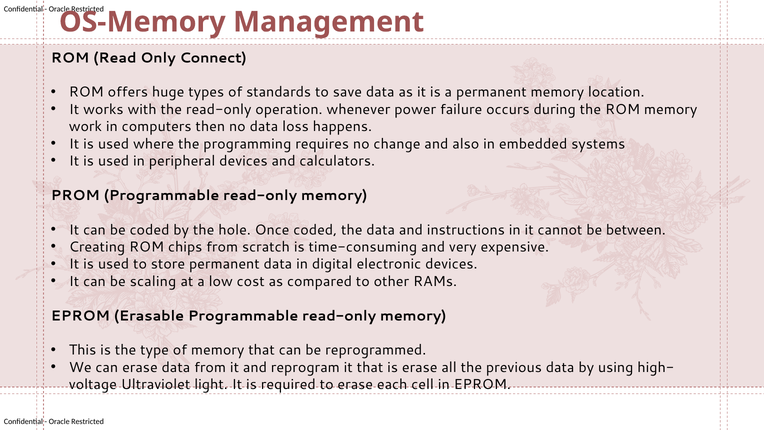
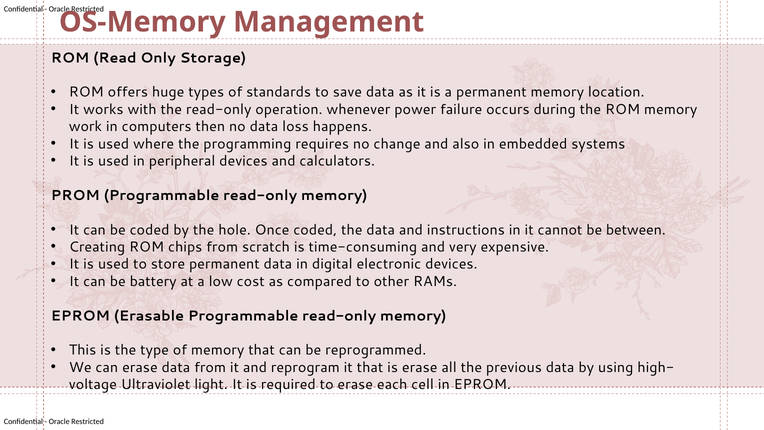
Connect: Connect -> Storage (213, 58)
scaling: scaling -> battery (153, 281)
